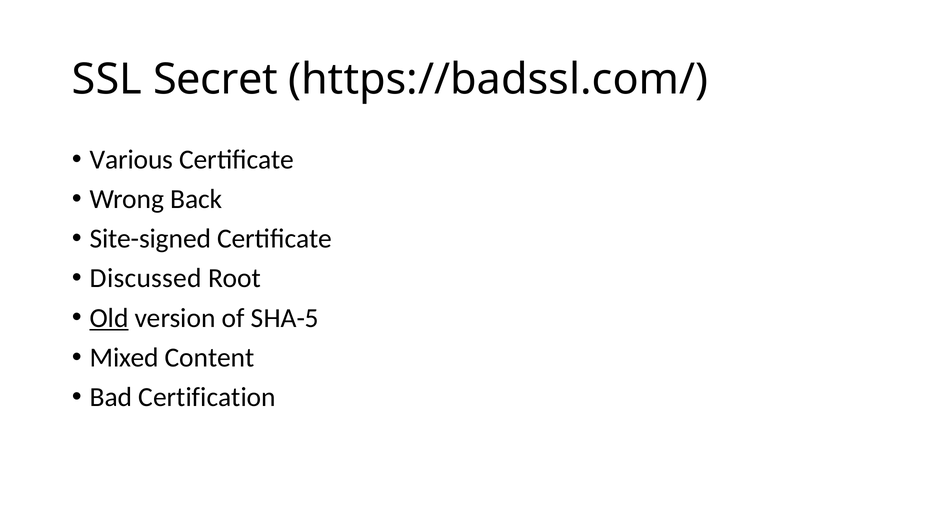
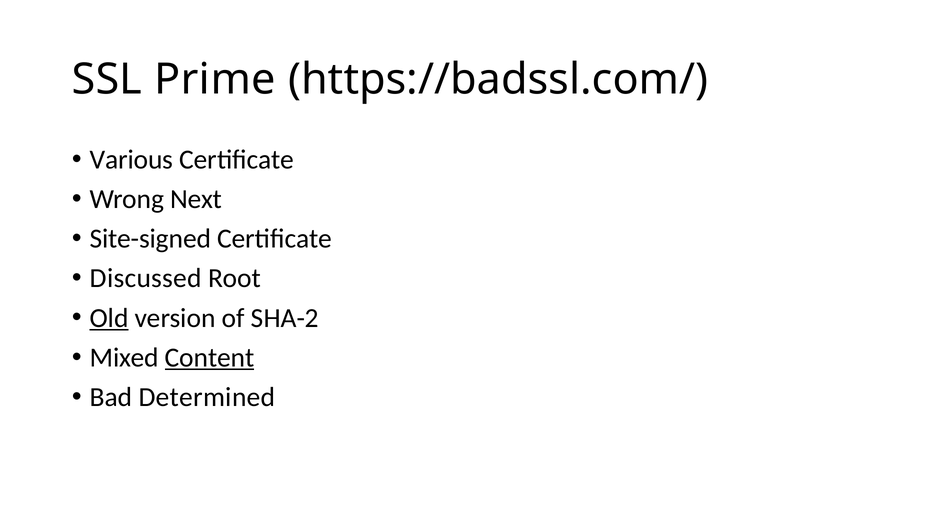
Secret: Secret -> Prime (215, 79)
Back: Back -> Next (196, 199)
SHA-5: SHA-5 -> SHA-2 (285, 318)
Content underline: none -> present (210, 358)
Certification: Certification -> Determined (207, 397)
